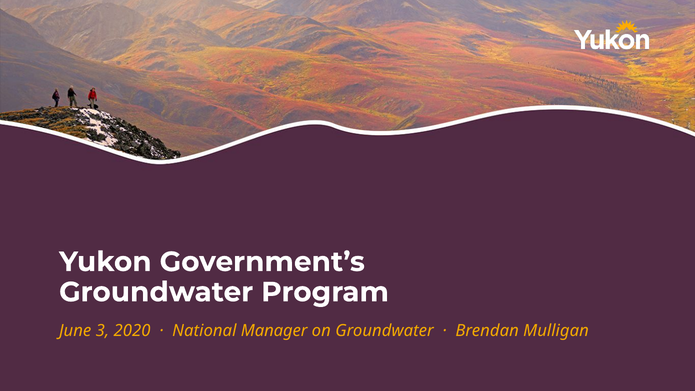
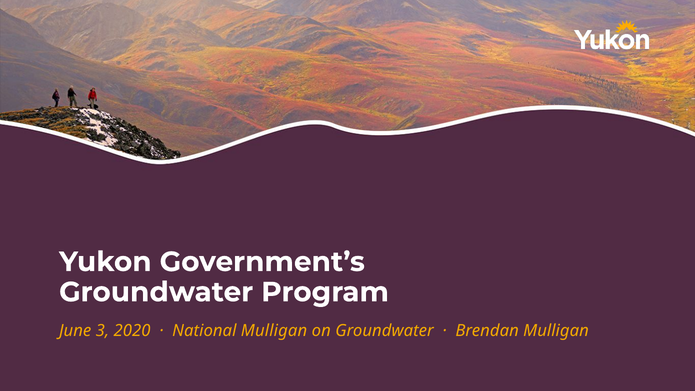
National Manager: Manager -> Mulligan (274, 331)
